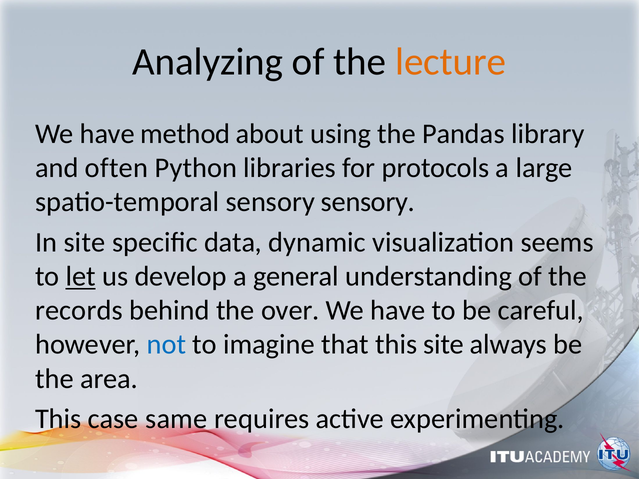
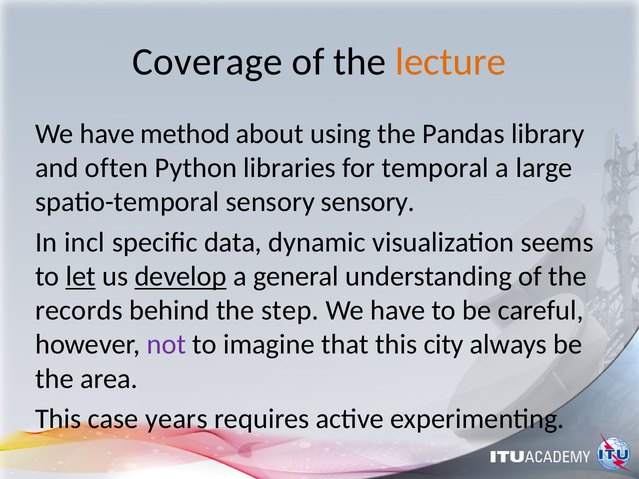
Analyzing: Analyzing -> Coverage (208, 62)
protocols: protocols -> temporal (435, 168)
In site: site -> incl (84, 242)
develop underline: none -> present (181, 277)
over: over -> step (290, 311)
not colour: blue -> purple (166, 345)
this site: site -> city (444, 345)
same: same -> years (176, 419)
